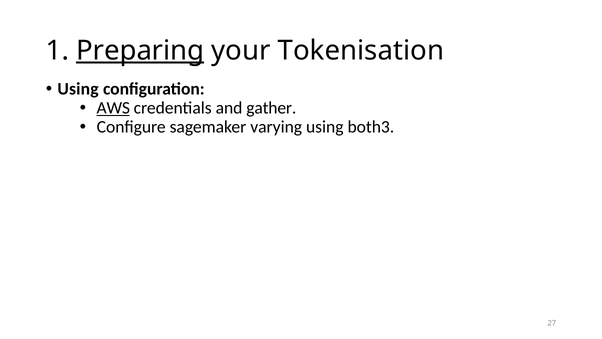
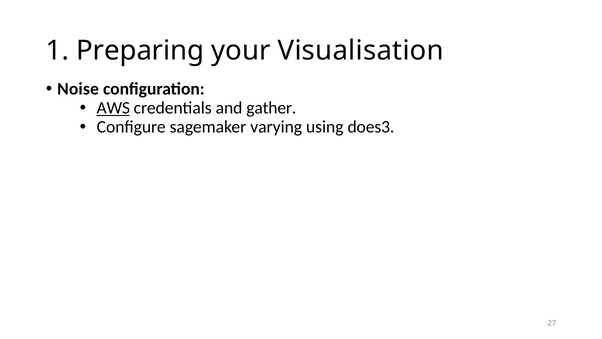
Preparing underline: present -> none (140, 51)
Tokenisation: Tokenisation -> Visualisation (361, 51)
Using: Using -> Noise (78, 89)
both3: both3 -> does3 (371, 127)
